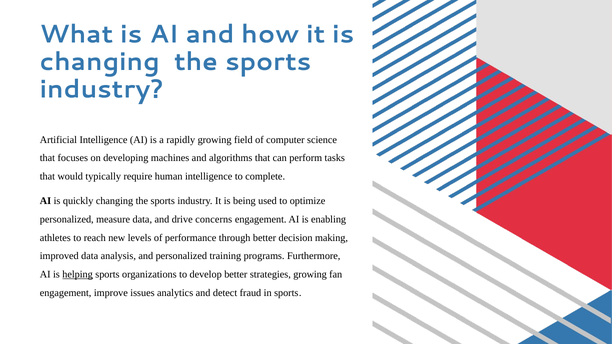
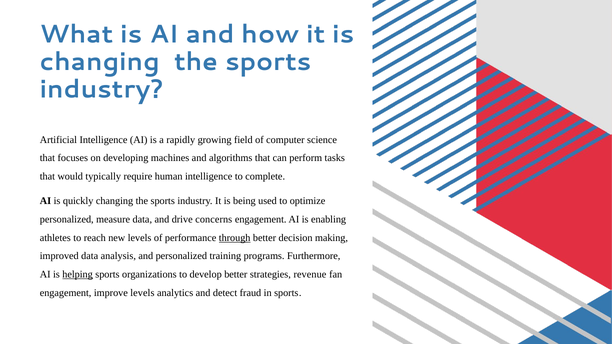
through underline: none -> present (235, 238)
strategies growing: growing -> revenue (310, 275)
improve issues: issues -> levels (142, 293)
